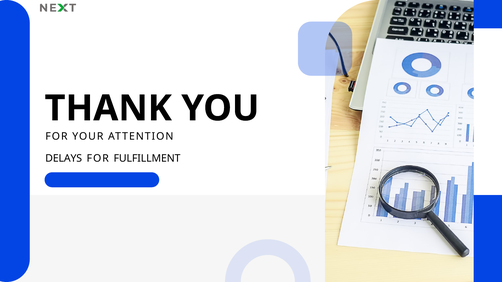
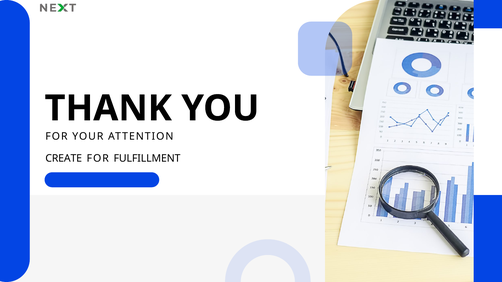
DELAYS: DELAYS -> CREATE (64, 159)
